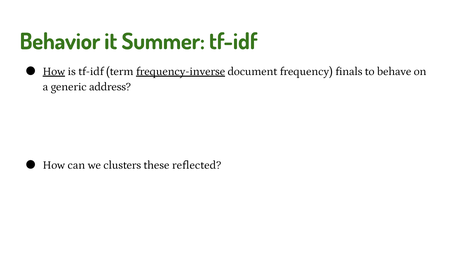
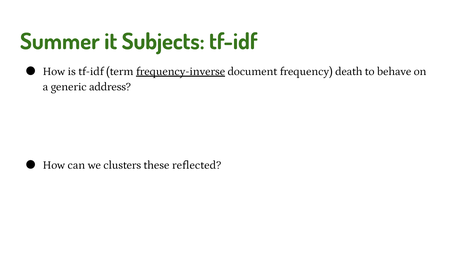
Behavior: Behavior -> Summer (60, 42)
Summer: Summer -> Subjects (163, 42)
How underline: present -> none (54, 71)
finals: finals -> death (349, 71)
